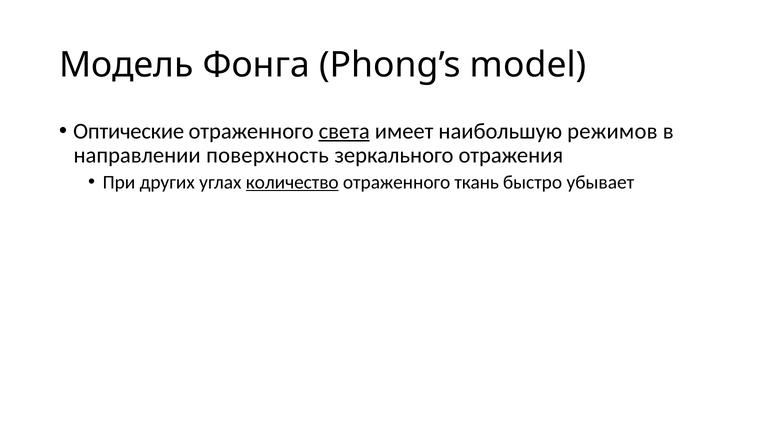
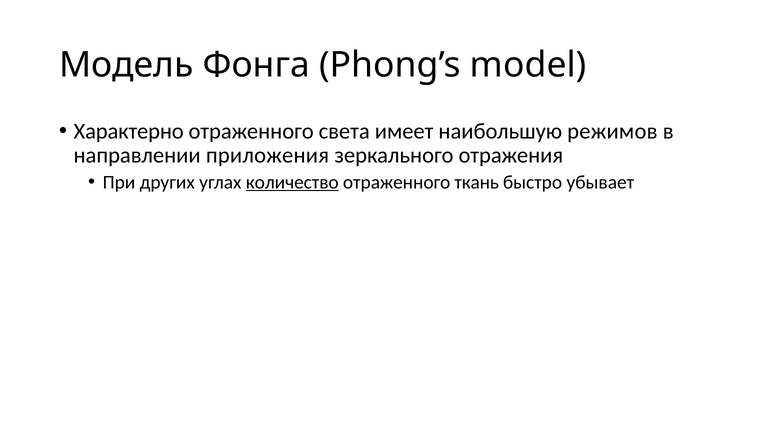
Оптические: Оптические -> Характерно (129, 131)
света underline: present -> none (344, 131)
поверхность: поверхность -> приложения (267, 155)
